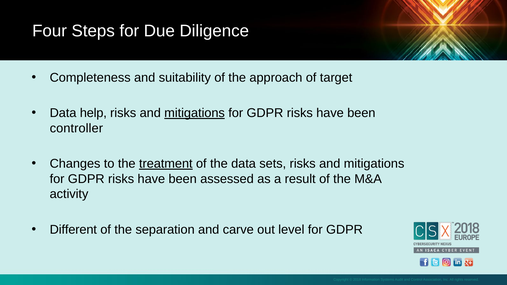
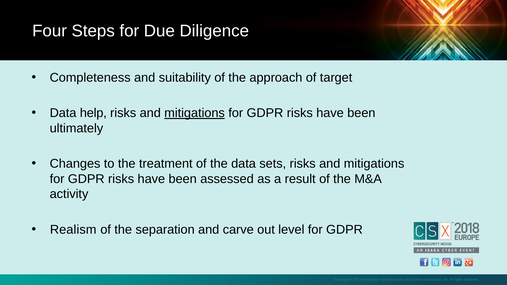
controller: controller -> ultimately (76, 128)
treatment underline: present -> none (166, 164)
Different: Different -> Realism (73, 230)
